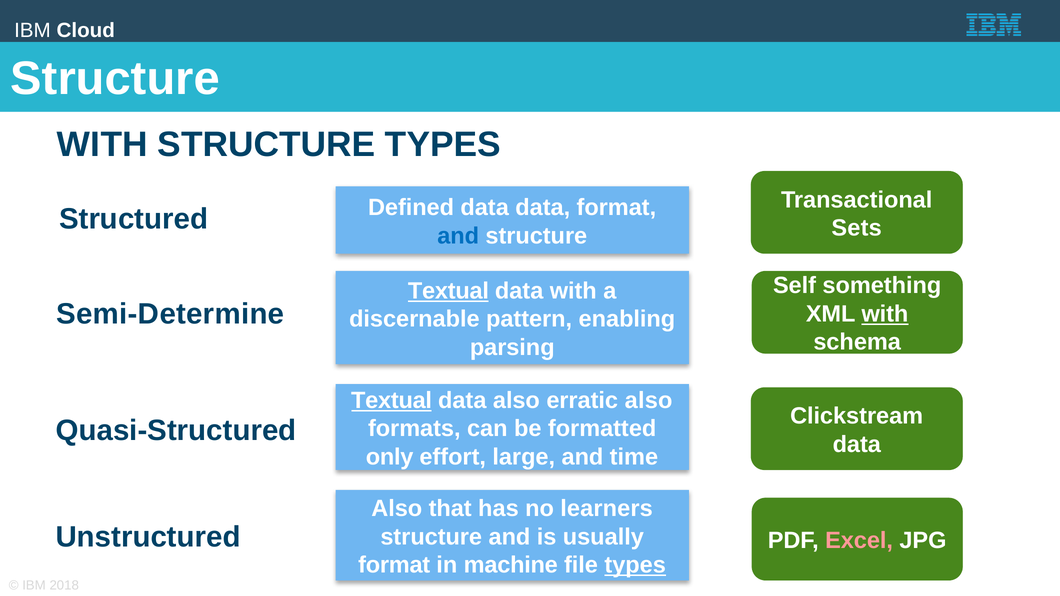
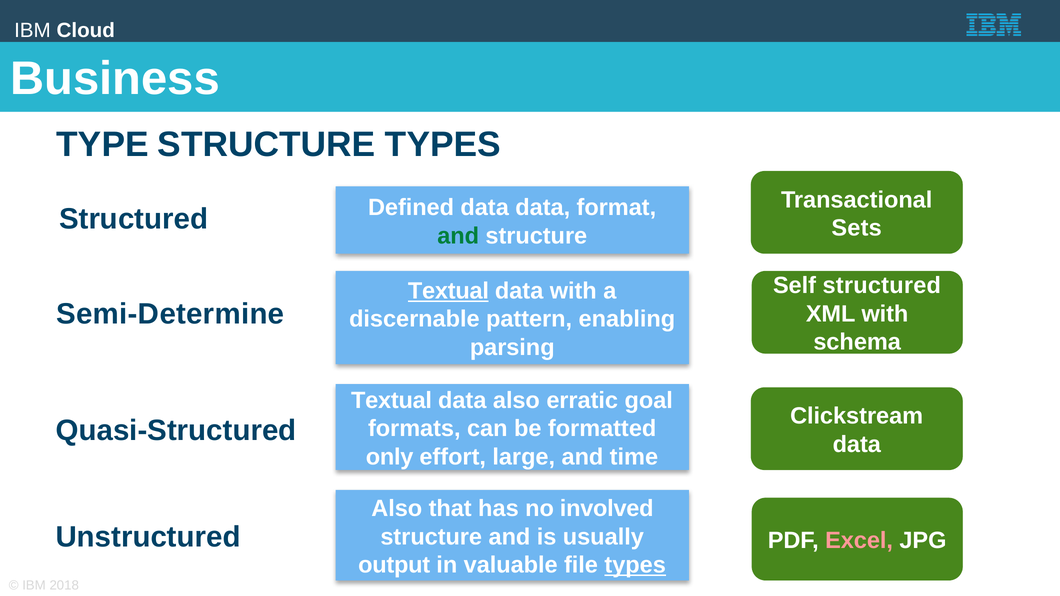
Structure: Structure -> Business (115, 79)
WITH: WITH -> TYPE (102, 144)
and colour: blue -> green (458, 236)
Self something: something -> structured (882, 286)
with underline: present -> none (885, 314)
Textual underline: present -> none (392, 401)
erratic also: also -> goal (649, 401)
learners: learners -> involved (607, 509)
format: format -> output (394, 565)
machine: machine -> valuable (511, 565)
